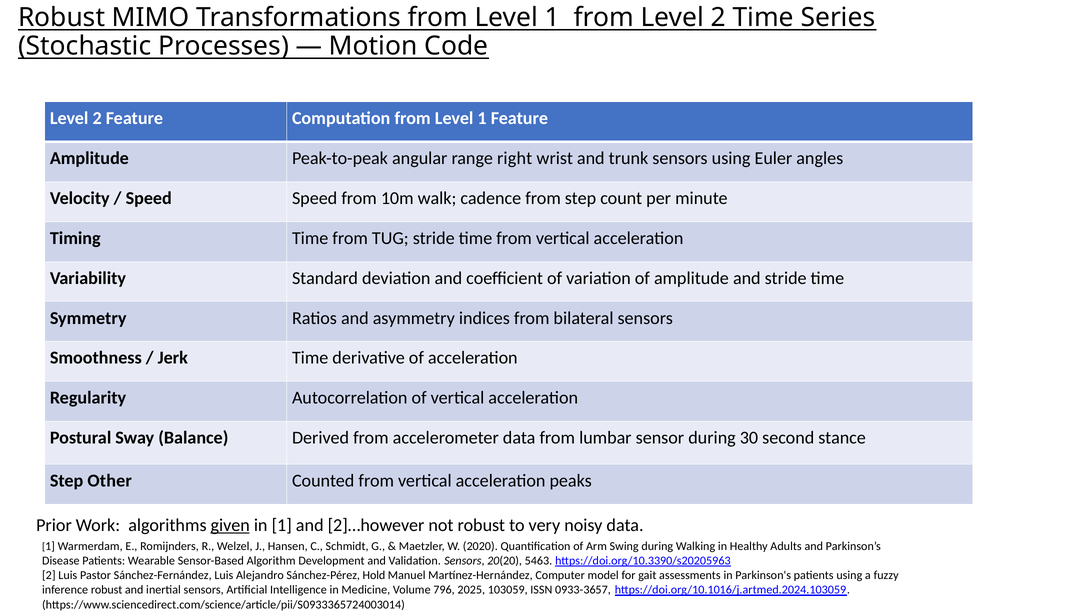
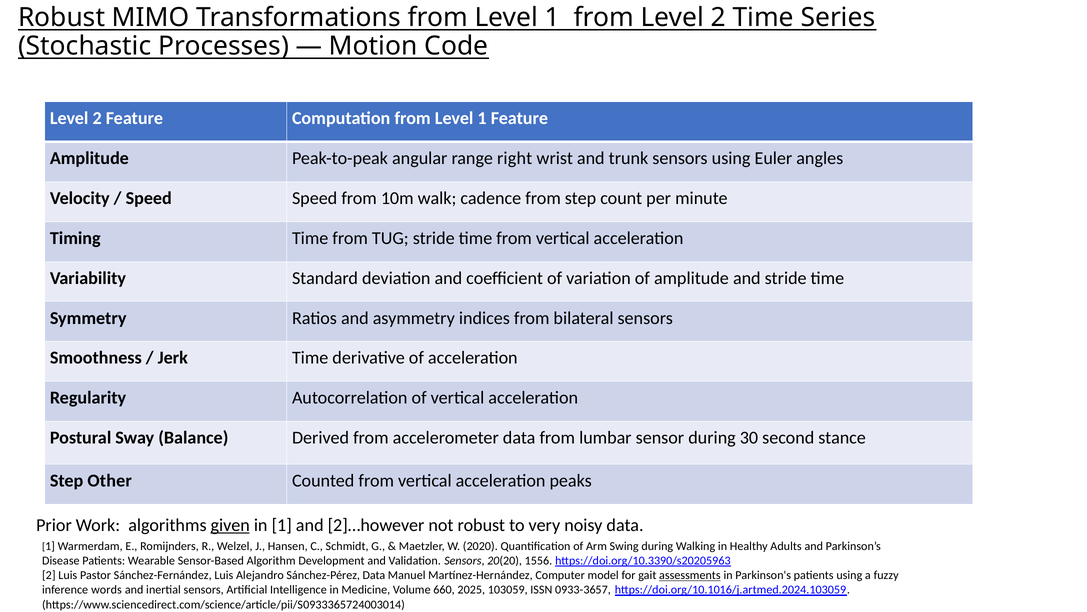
5463: 5463 -> 1556 (538, 560)
Sánchez-Pérez Hold: Hold -> Data (374, 575)
assessments underline: none -> present (690, 575)
inference robust: robust -> words (106, 589)
796: 796 -> 660 (444, 589)
